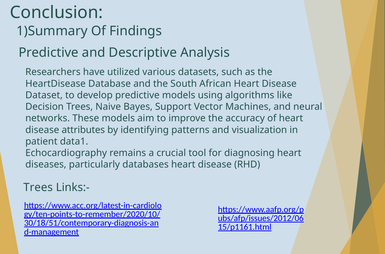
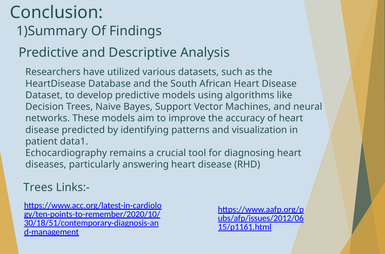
attributes: attributes -> predicted (83, 130)
databases: databases -> answering (146, 164)
